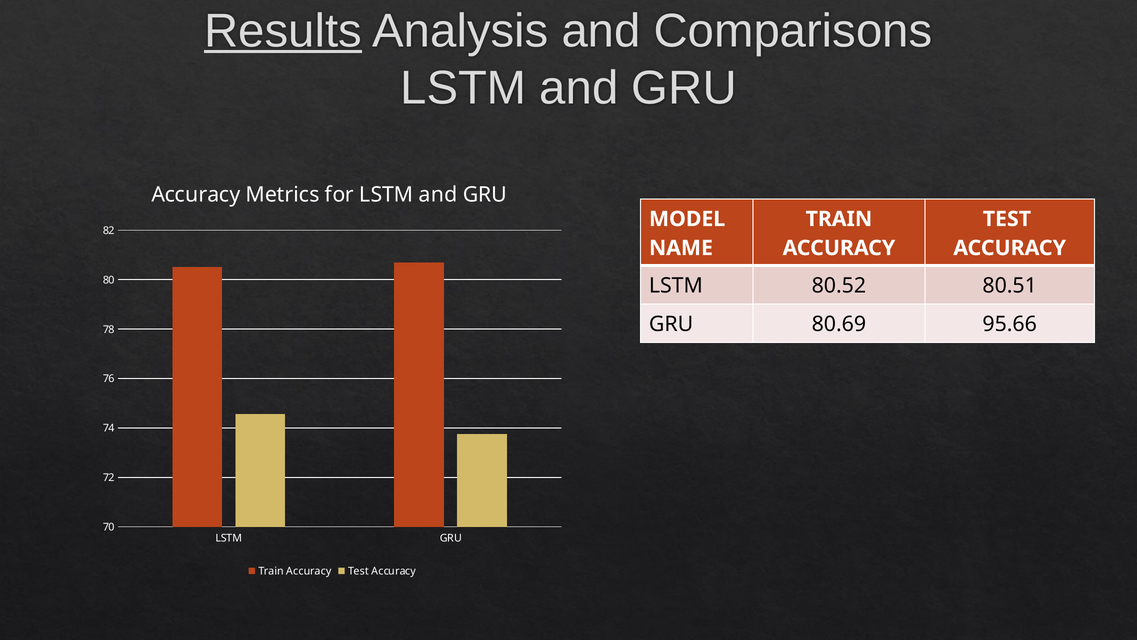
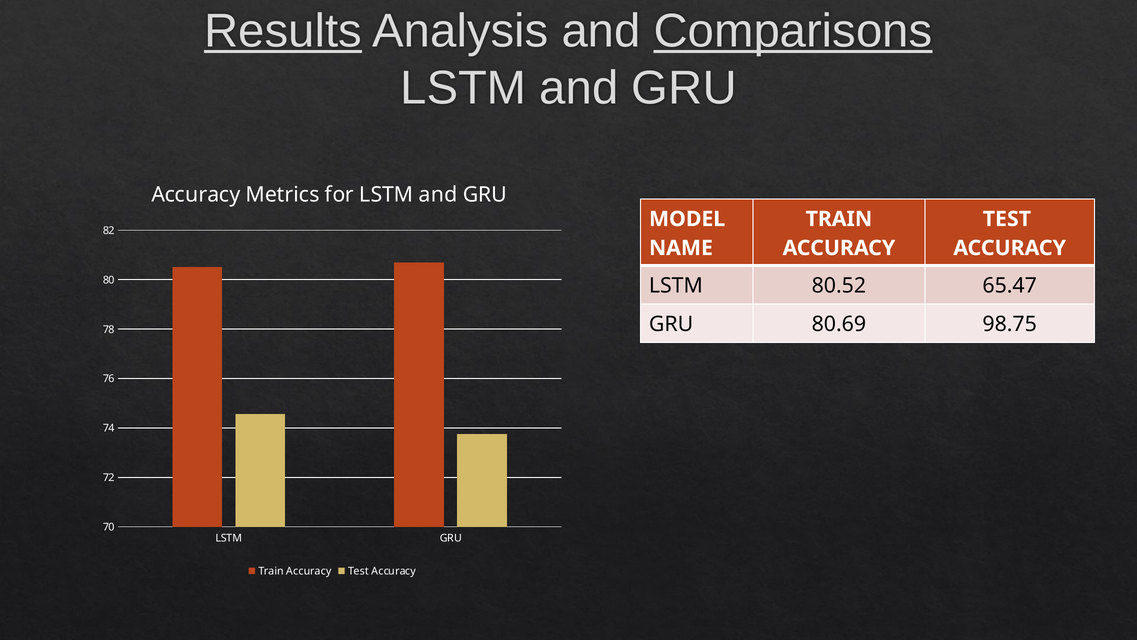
Comparisons underline: none -> present (793, 31)
80.51: 80.51 -> 65.47 (1010, 285)
95.66: 95.66 -> 98.75 (1010, 324)
